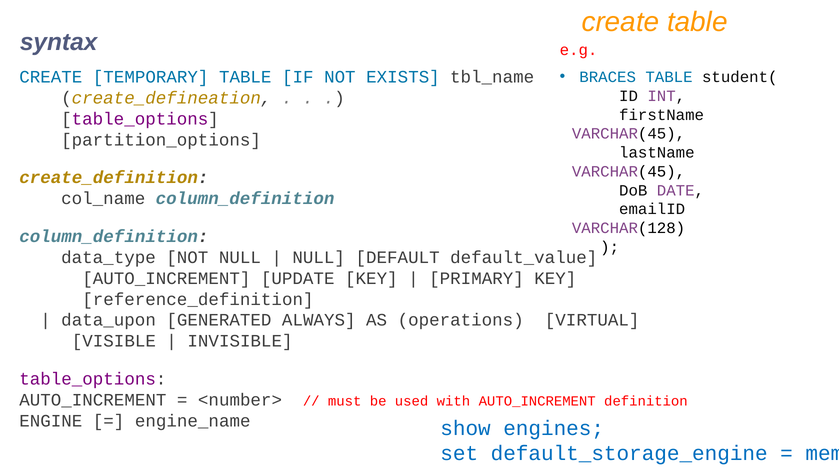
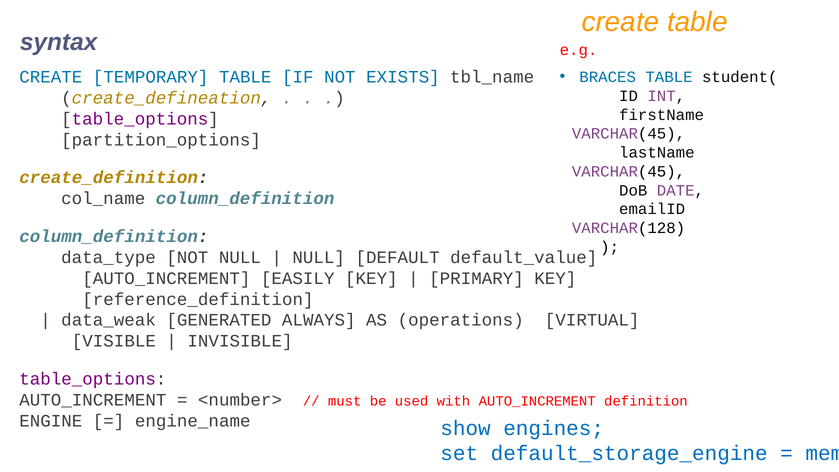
UPDATE: UPDATE -> EASILY (298, 278)
data_upon: data_upon -> data_weak (109, 320)
